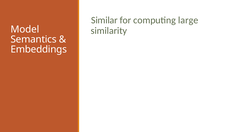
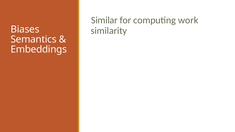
large: large -> work (188, 20)
Model: Model -> Biases (25, 29)
